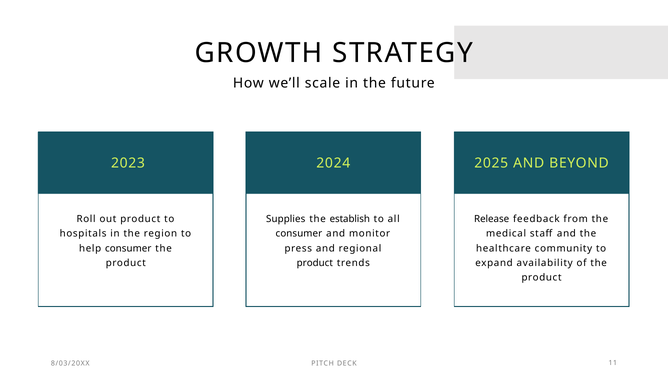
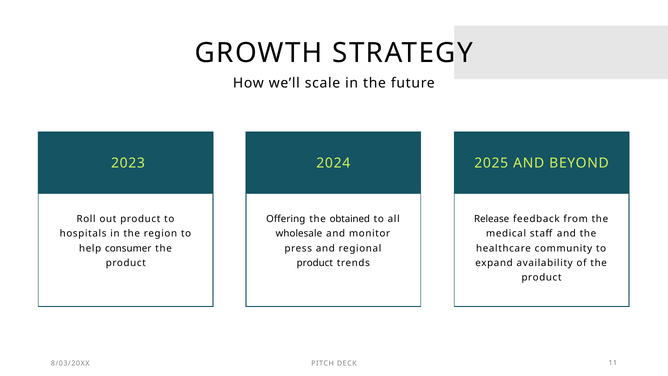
Supplies: Supplies -> Offering (286, 219)
establish: establish -> obtained (350, 219)
consumer: consumer -> wholesale (299, 234)
